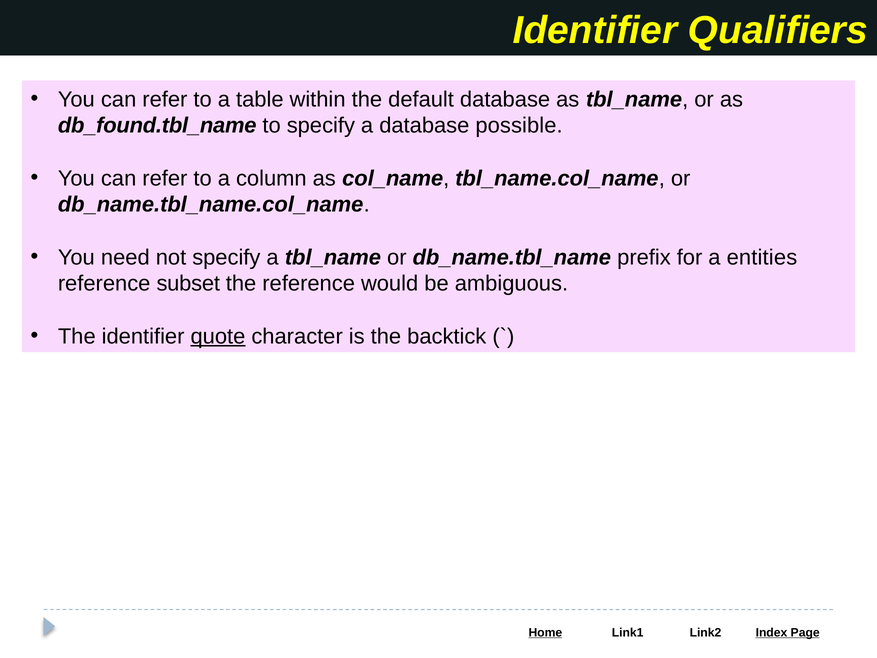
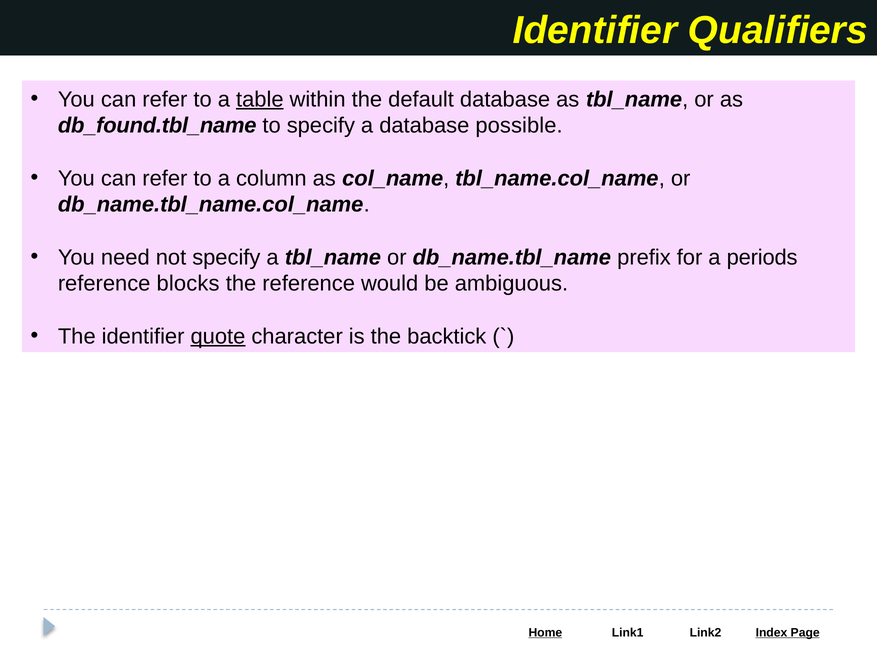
table underline: none -> present (260, 99)
entities: entities -> periods (762, 257)
subset: subset -> blocks (188, 284)
